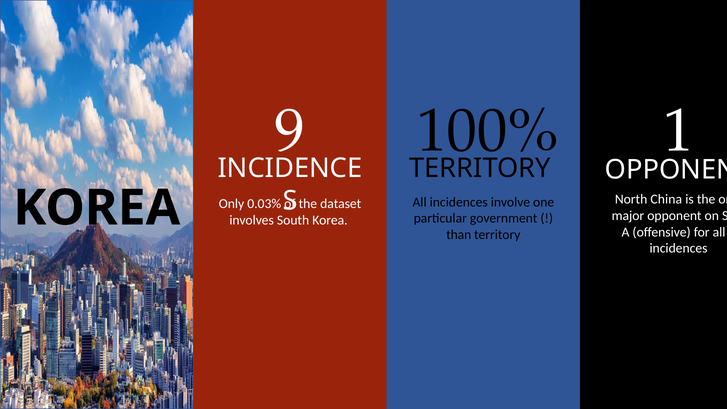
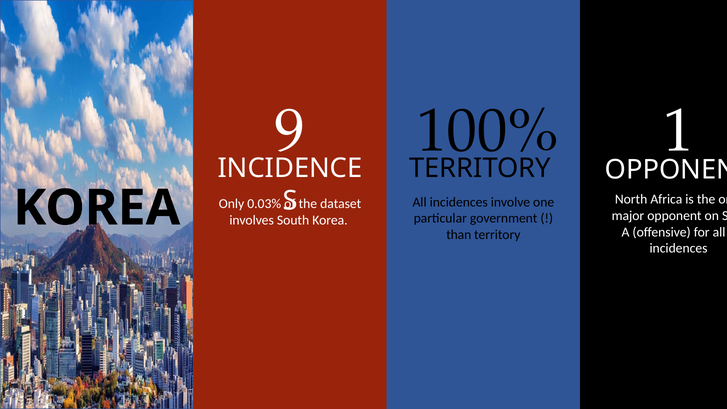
China: China -> Africa (666, 199)
